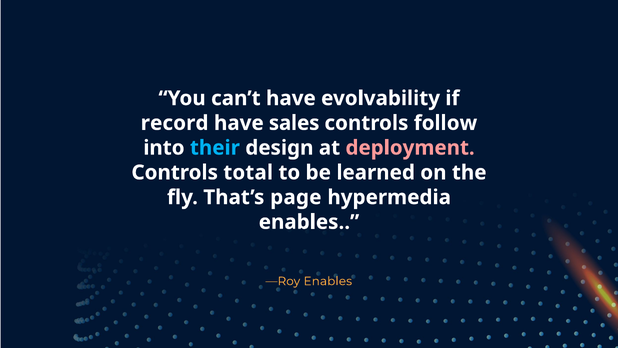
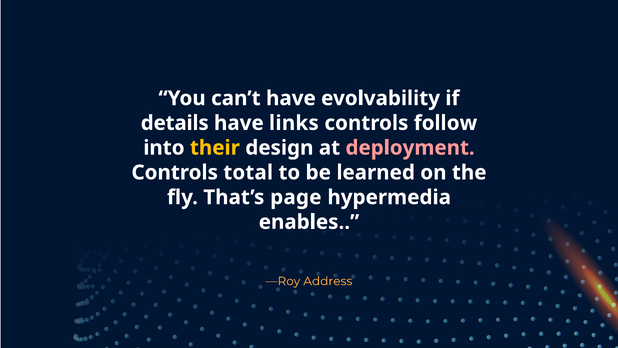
record: record -> details (175, 123)
sales: sales -> links (294, 123)
their colour: light blue -> yellow (215, 148)
—Roy Enables: Enables -> Address (328, 281)
